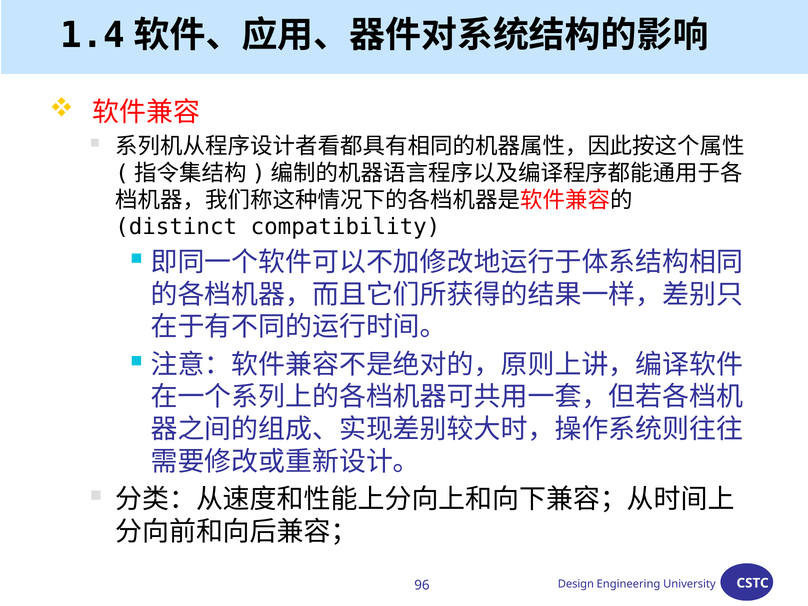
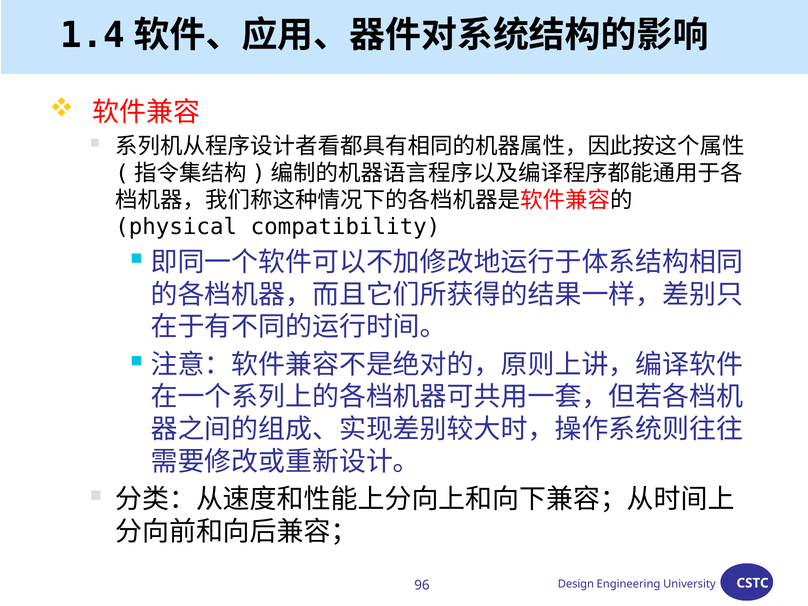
distinct: distinct -> physical (176, 227)
